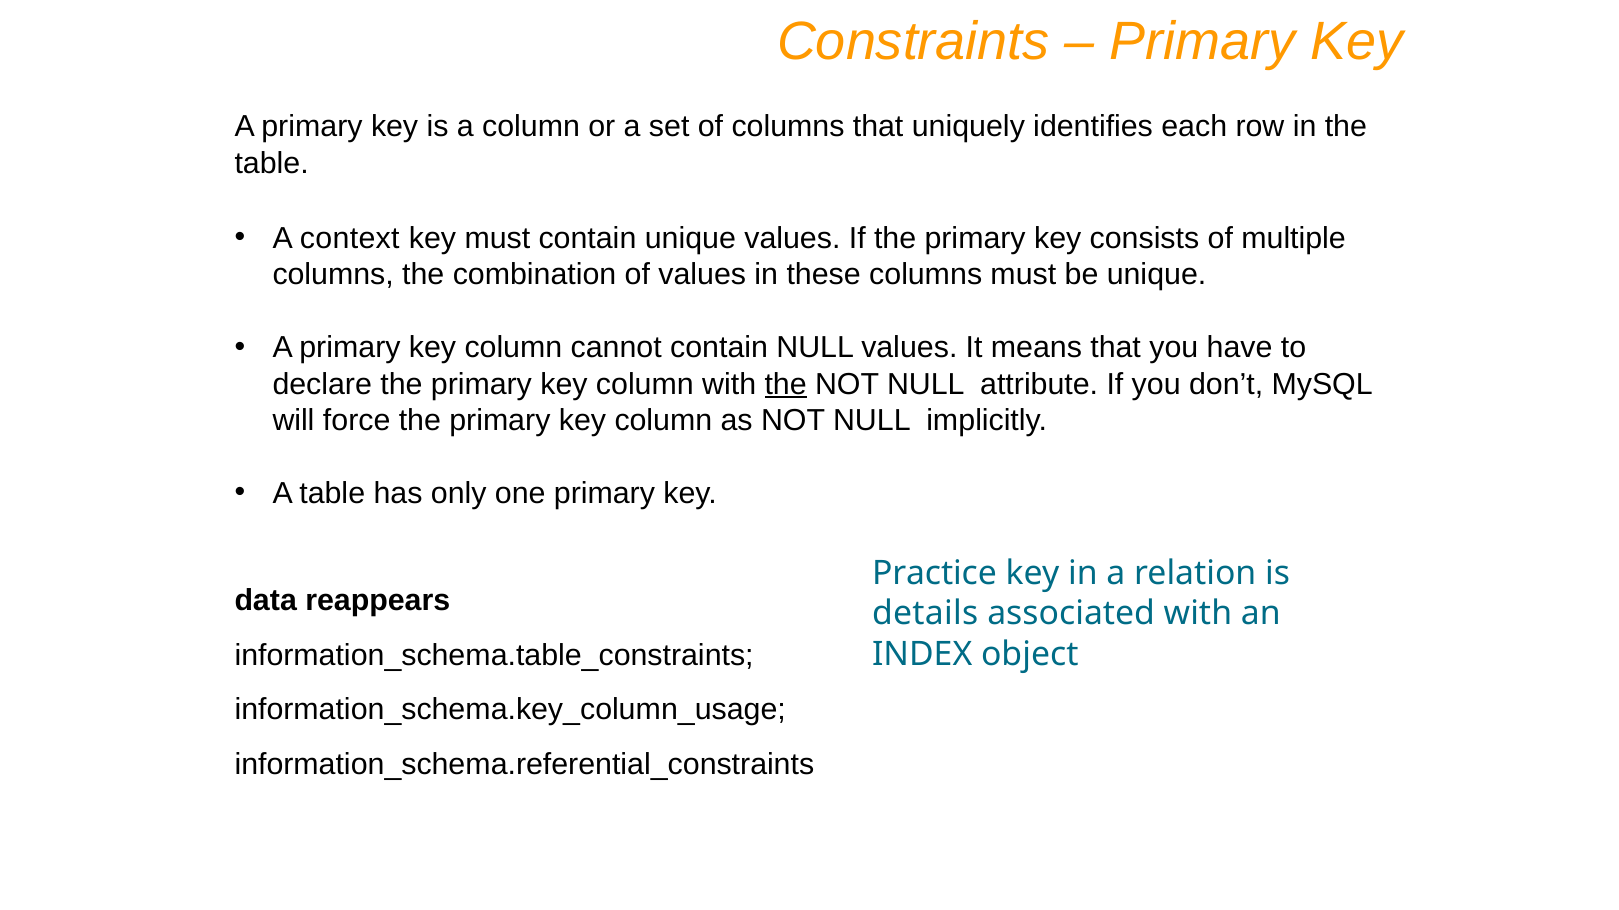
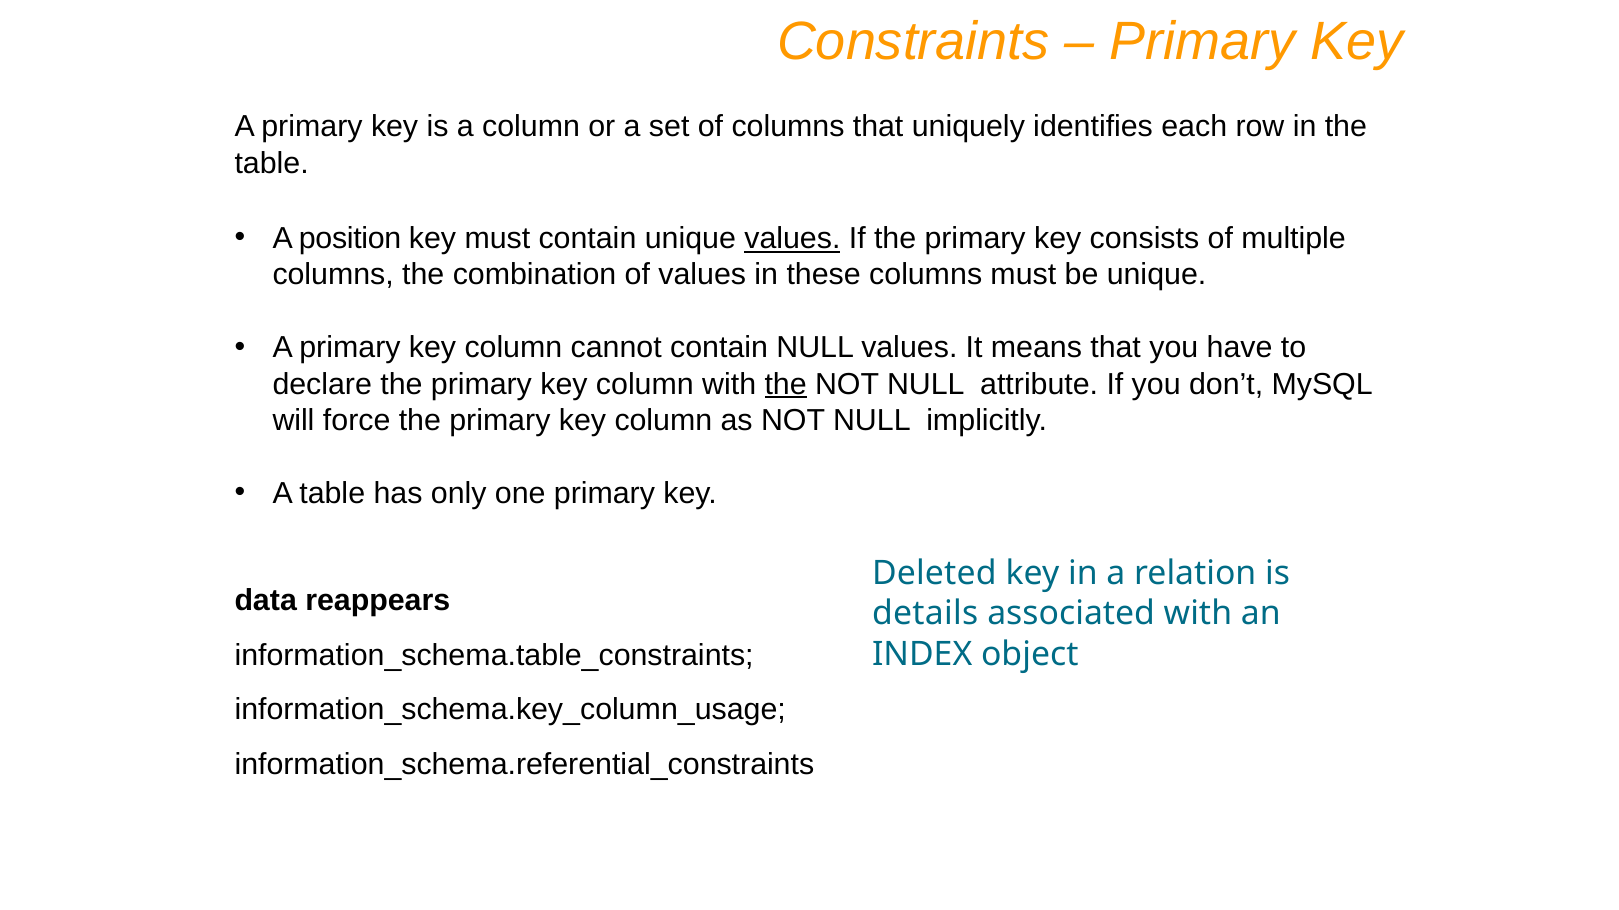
context: context -> position (350, 239)
values underline: none -> present (792, 239)
Practice: Practice -> Deleted (934, 574)
